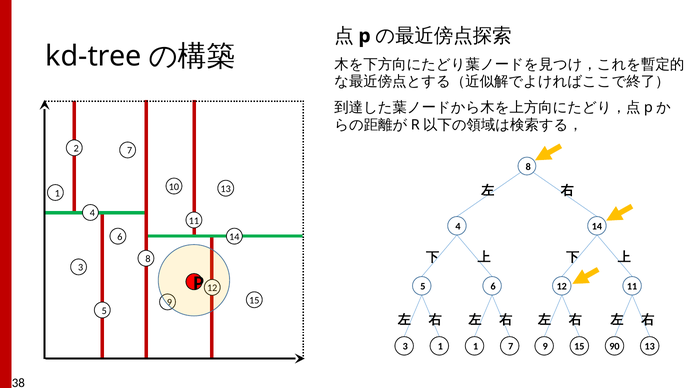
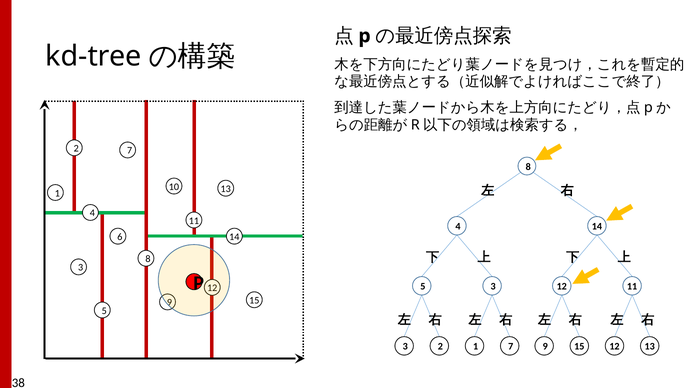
5 6: 6 -> 3 (493, 287)
3 1: 1 -> 2 (440, 347)
9 15 90: 90 -> 12 (614, 347)
